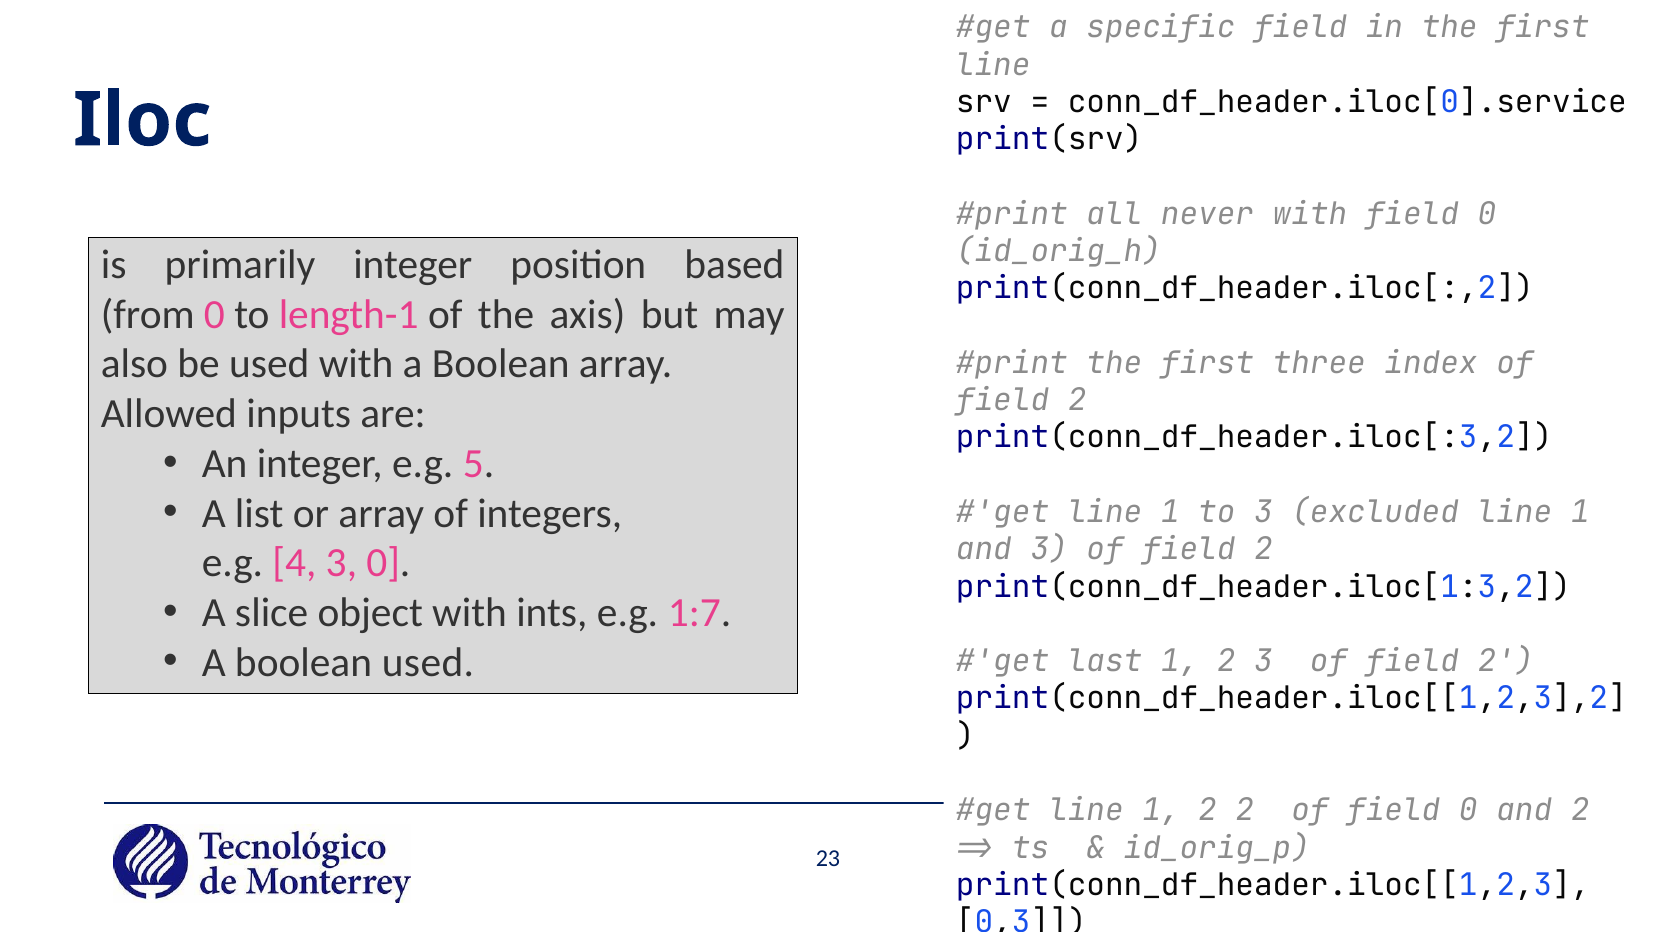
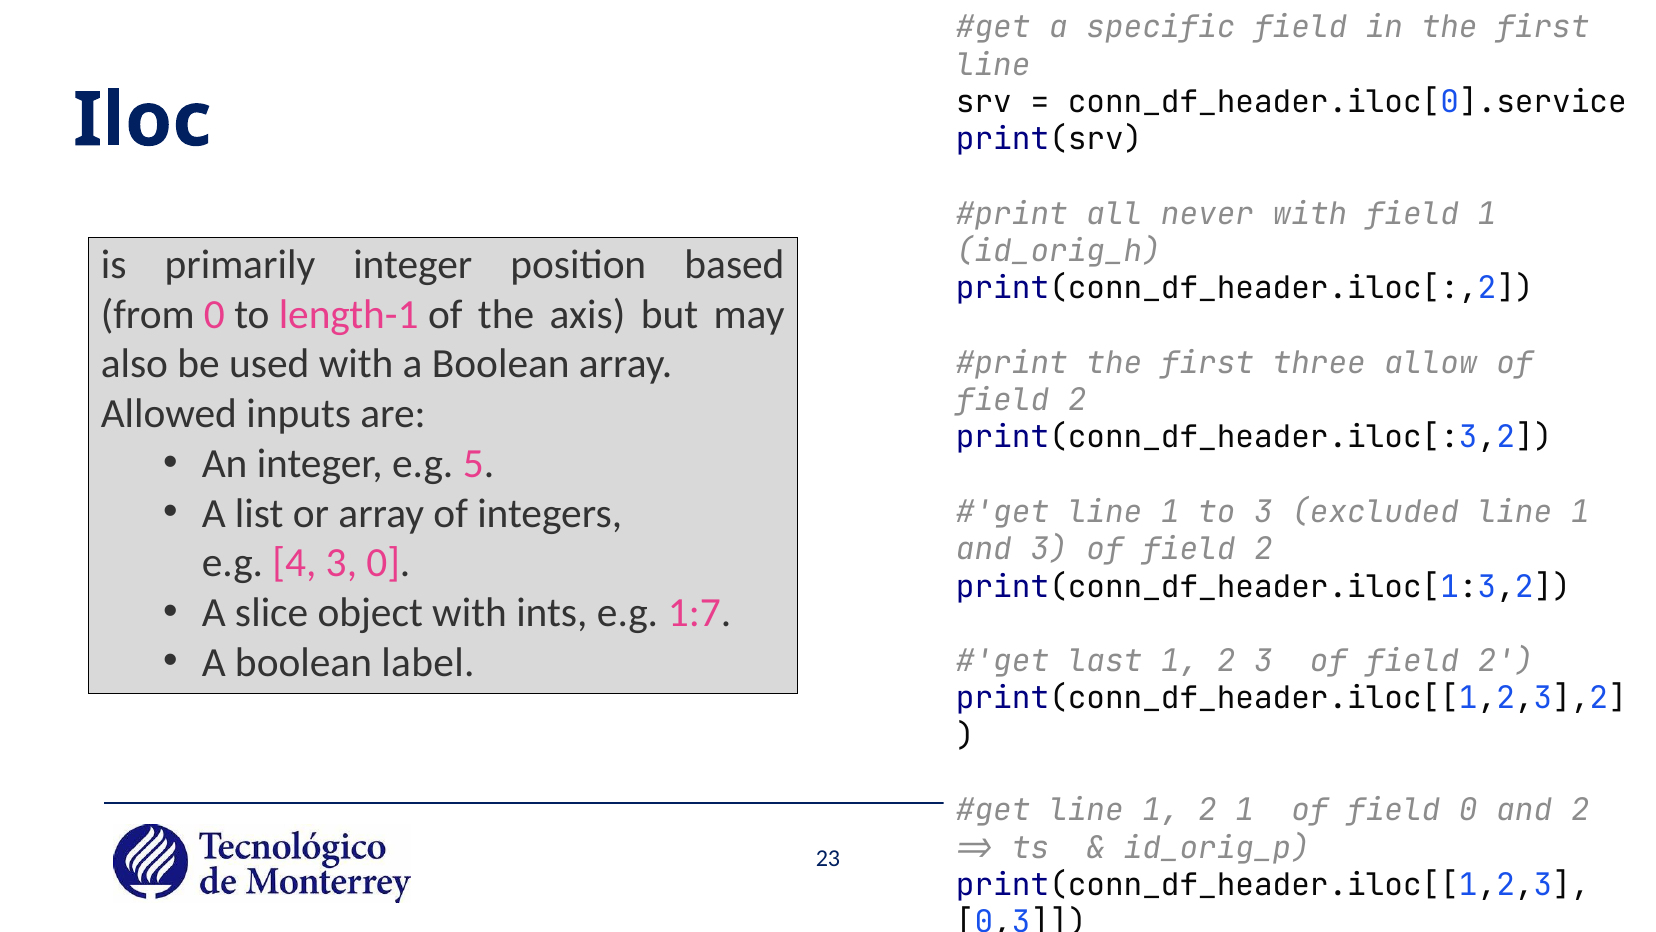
with field 0: 0 -> 1 (1487, 214)
index: index -> allow (1431, 363)
boolean used: used -> label (428, 662)
2 2: 2 -> 1 (1245, 810)
